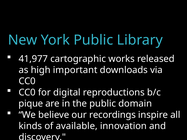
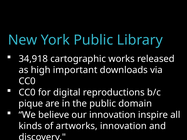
41,977: 41,977 -> 34,918 (33, 59)
our recordings: recordings -> innovation (113, 115)
available: available -> artworks (77, 126)
